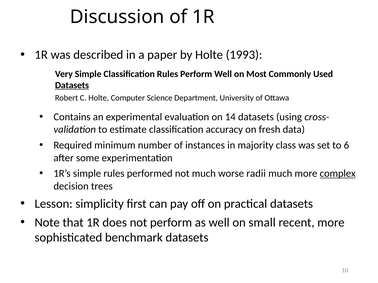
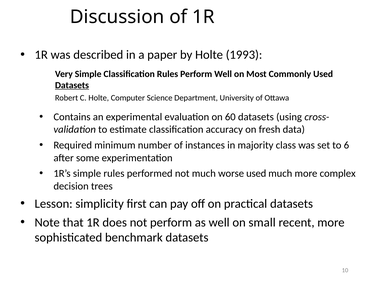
14: 14 -> 60 (230, 117)
worse radii: radii -> used (256, 174)
complex underline: present -> none (338, 174)
